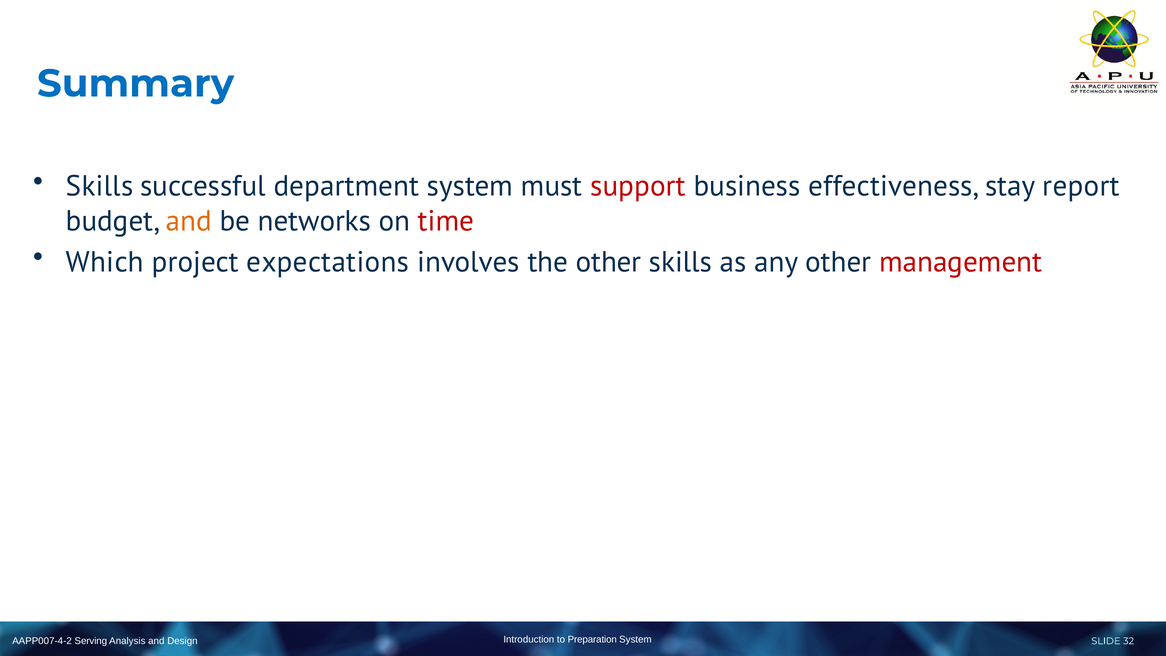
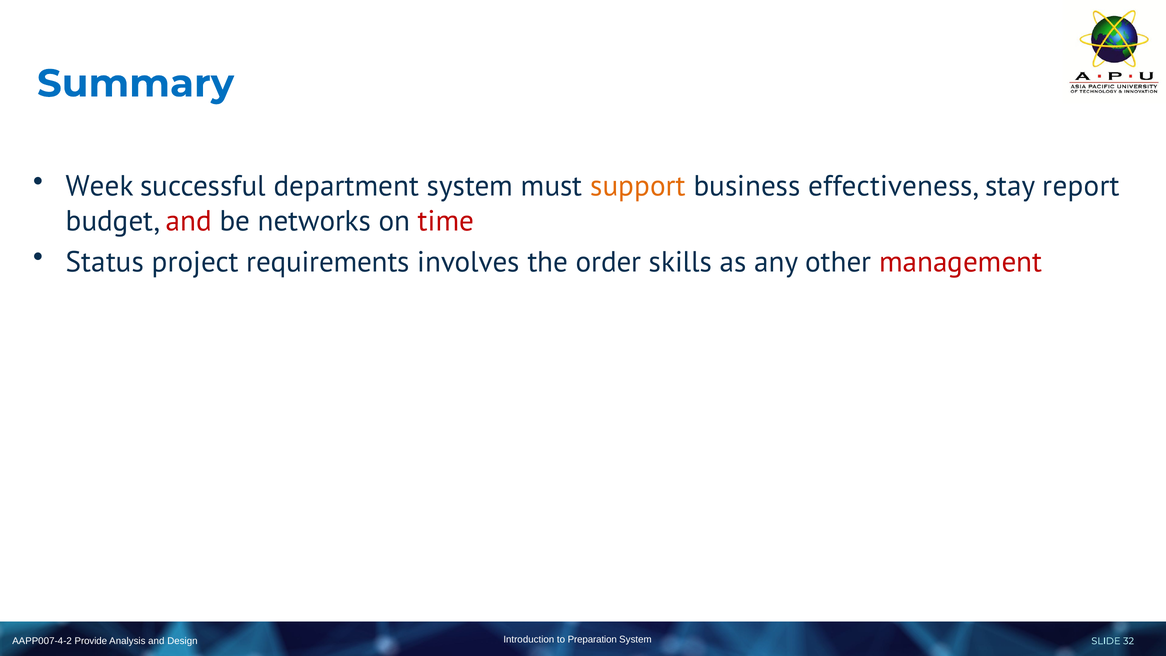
Skills: Skills -> Week (100, 186)
support colour: red -> orange (638, 186)
and colour: orange -> red (189, 221)
Which: Which -> Status (105, 262)
expectations: expectations -> requirements (328, 262)
the other: other -> order (609, 262)
Serving: Serving -> Provide (91, 641)
